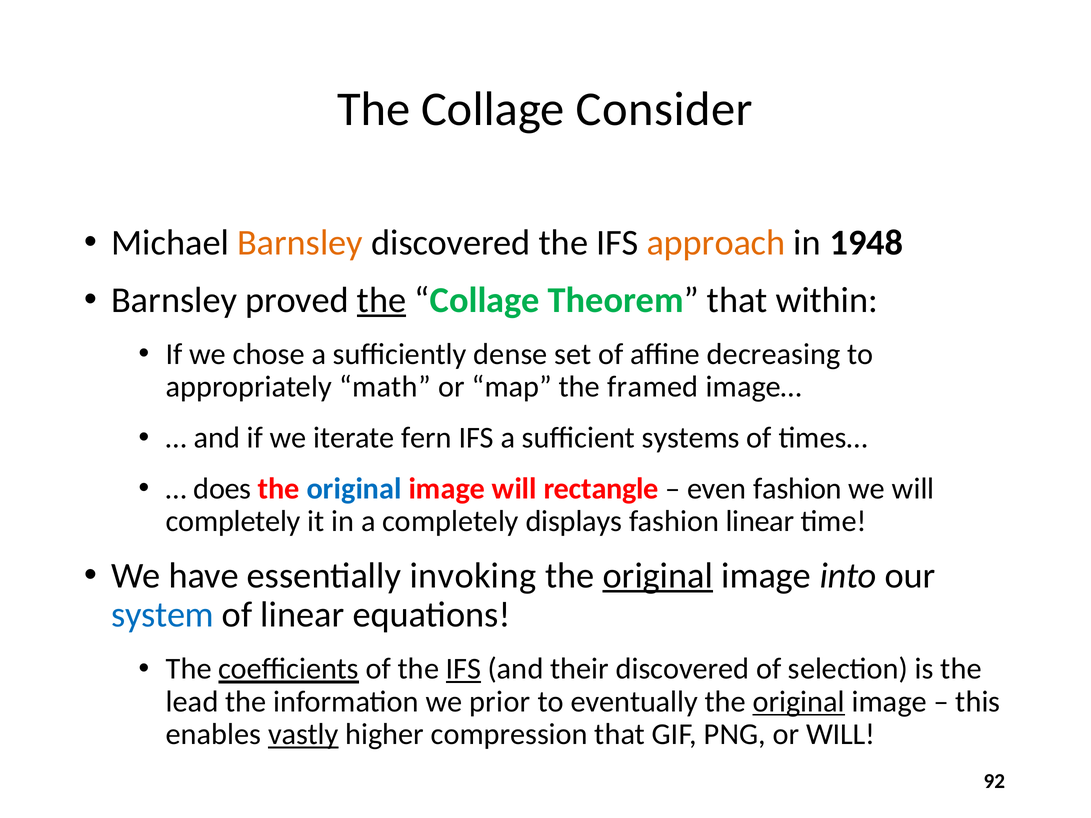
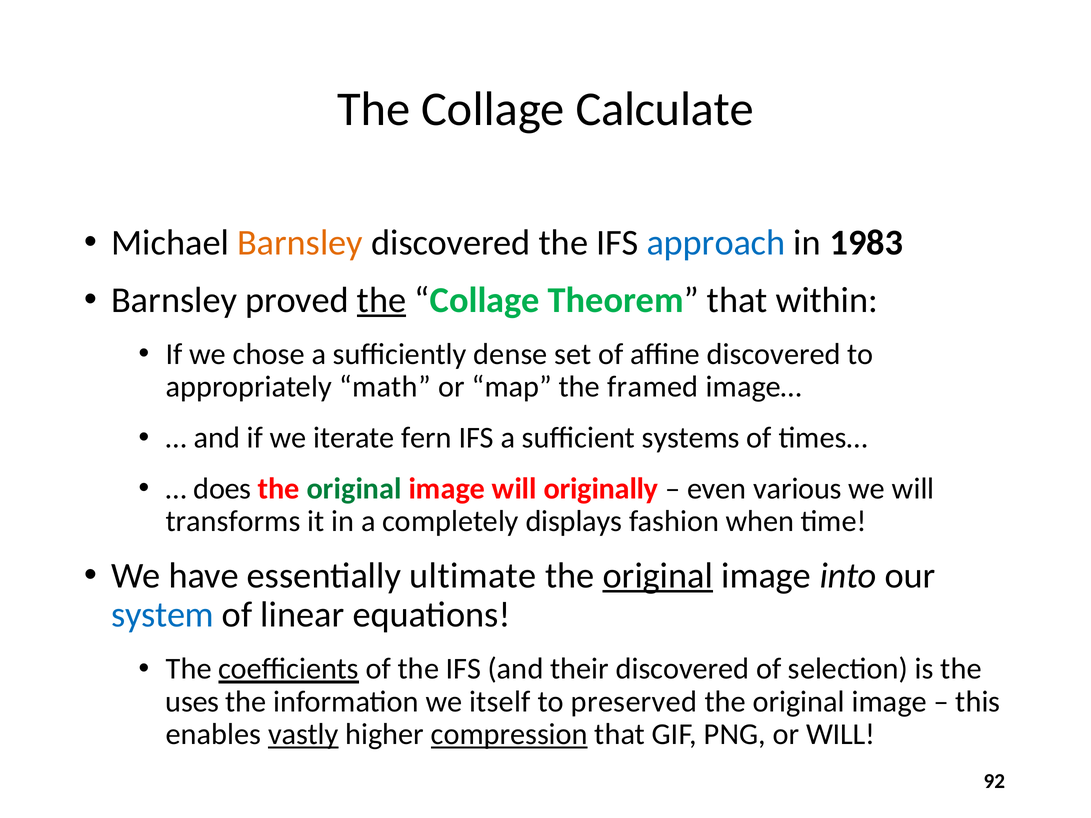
Consider: Consider -> Calculate (665, 109)
approach colour: orange -> blue (716, 243)
1948: 1948 -> 1983 (866, 243)
affine decreasing: decreasing -> discovered (774, 354)
original colour: blue -> green (354, 489)
rectangle: rectangle -> originally (601, 489)
even fashion: fashion -> various (798, 489)
completely: completely -> transforms (233, 522)
fashion linear: linear -> when (760, 522)
invoking: invoking -> ultimate (473, 576)
IFS underline: present -> none (464, 669)
lead: lead -> uses (192, 702)
prior: prior -> itself (500, 702)
eventually: eventually -> preserved (634, 702)
original underline: present -> none (799, 702)
compression underline: none -> present (509, 735)
